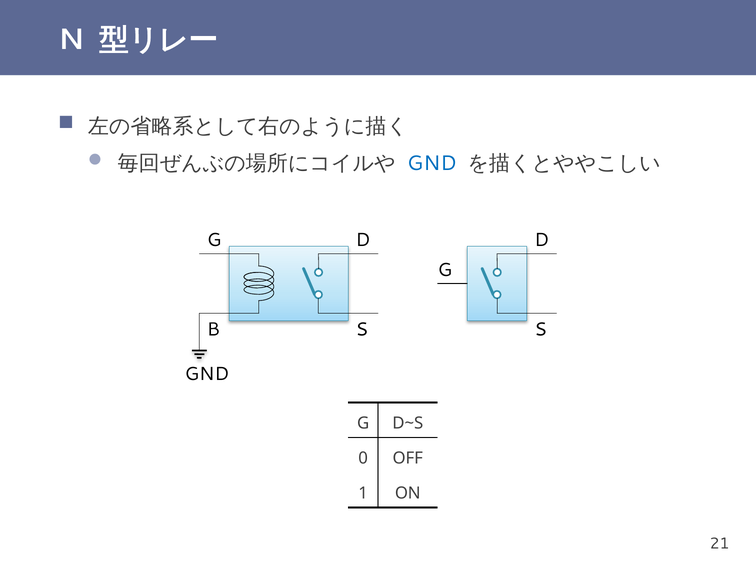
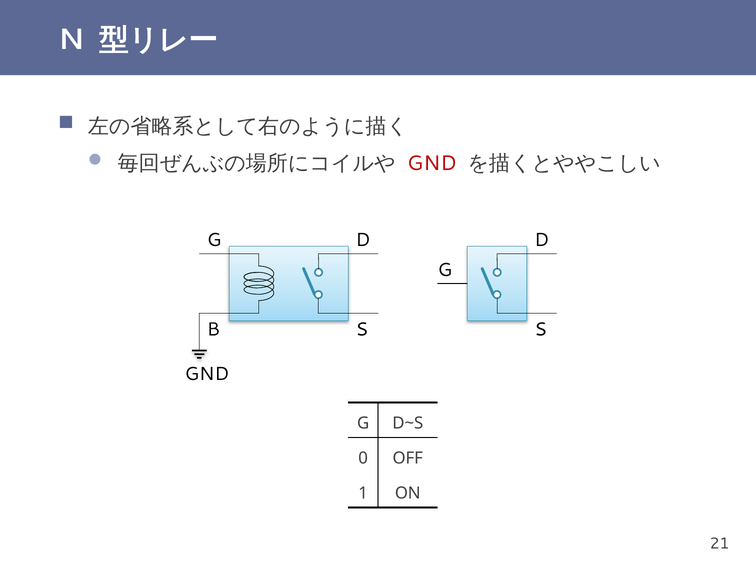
GND colour: blue -> red (432, 163)
